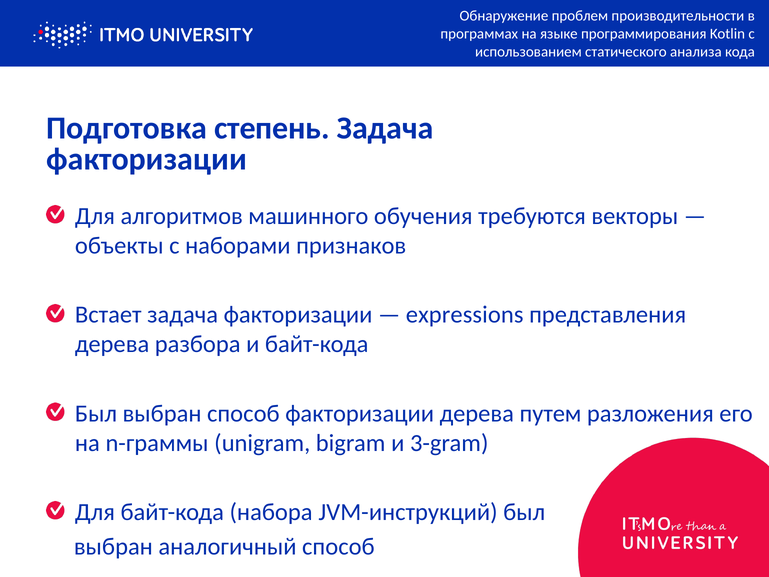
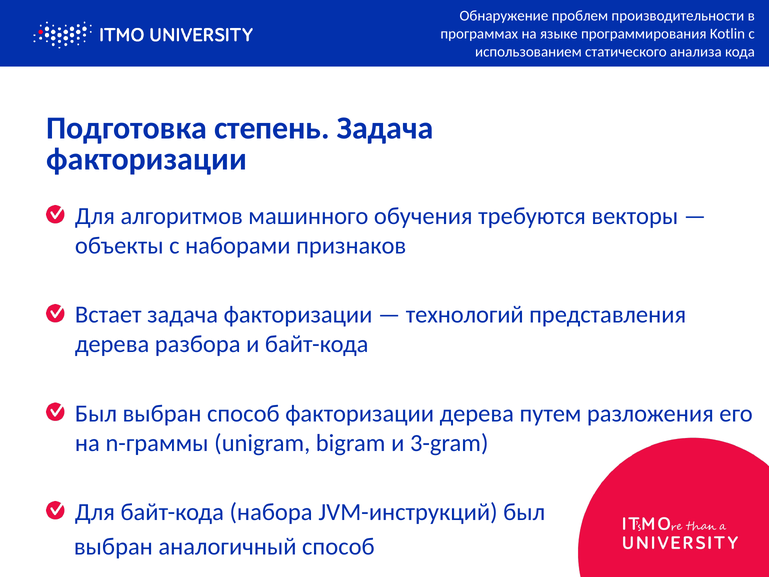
expressions: expressions -> технологий (465, 315)
